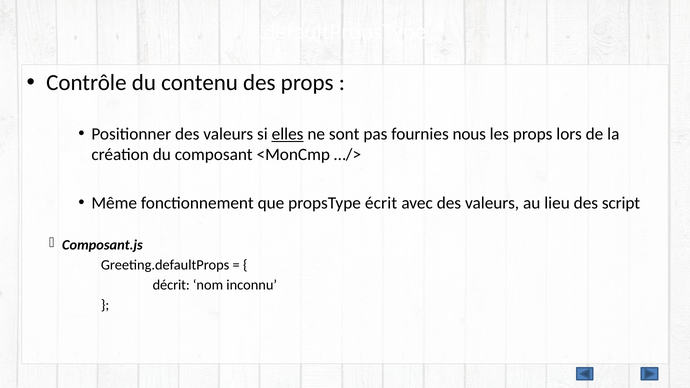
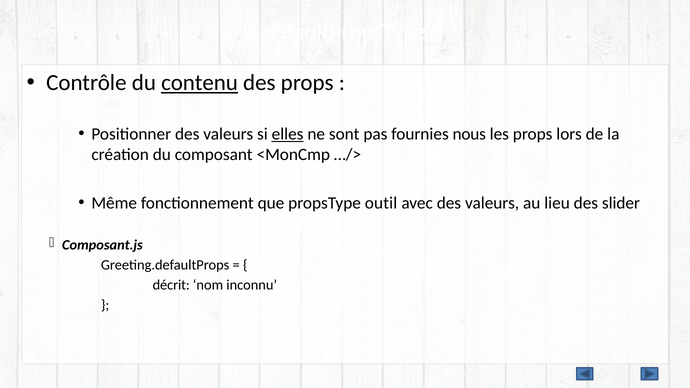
contenu underline: none -> present (200, 83)
écrit: écrit -> outil (381, 203)
script: script -> slider (621, 203)
